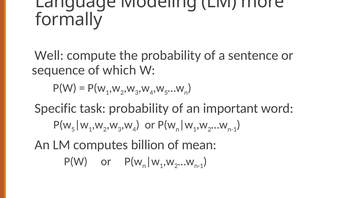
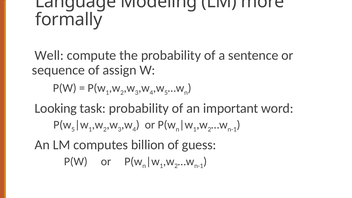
which: which -> assign (120, 70)
Specific: Specific -> Looking (56, 108)
mean: mean -> guess (199, 145)
